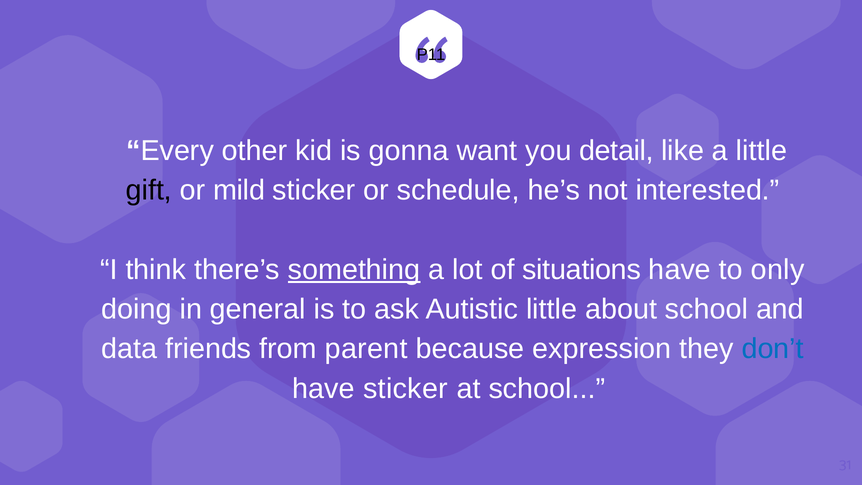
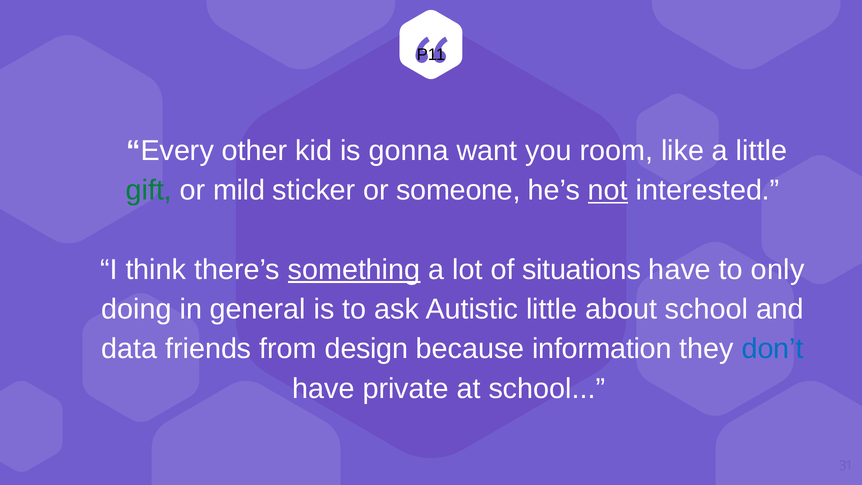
detail: detail -> room (616, 151)
gift colour: black -> green (149, 190)
schedule: schedule -> someone (458, 190)
not underline: none -> present (608, 190)
parent: parent -> design (366, 349)
expression: expression -> information (602, 349)
have sticker: sticker -> private (406, 388)
